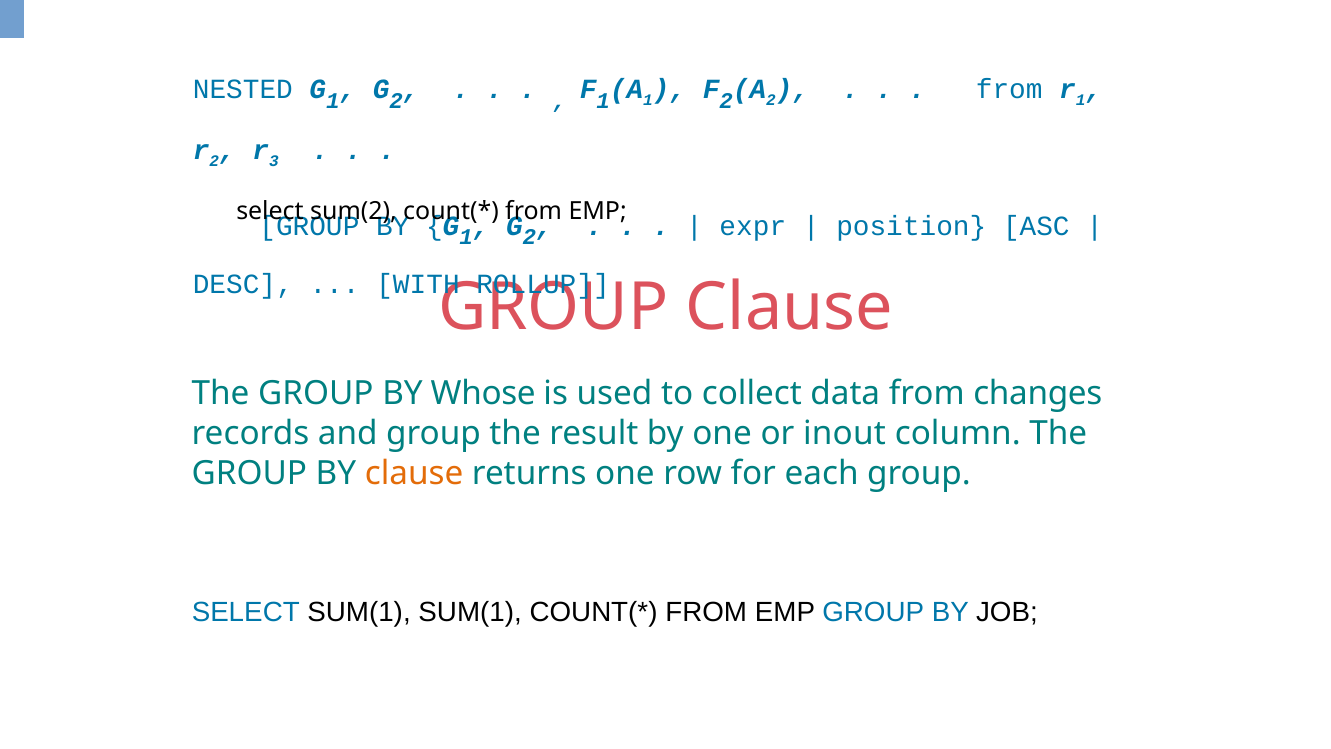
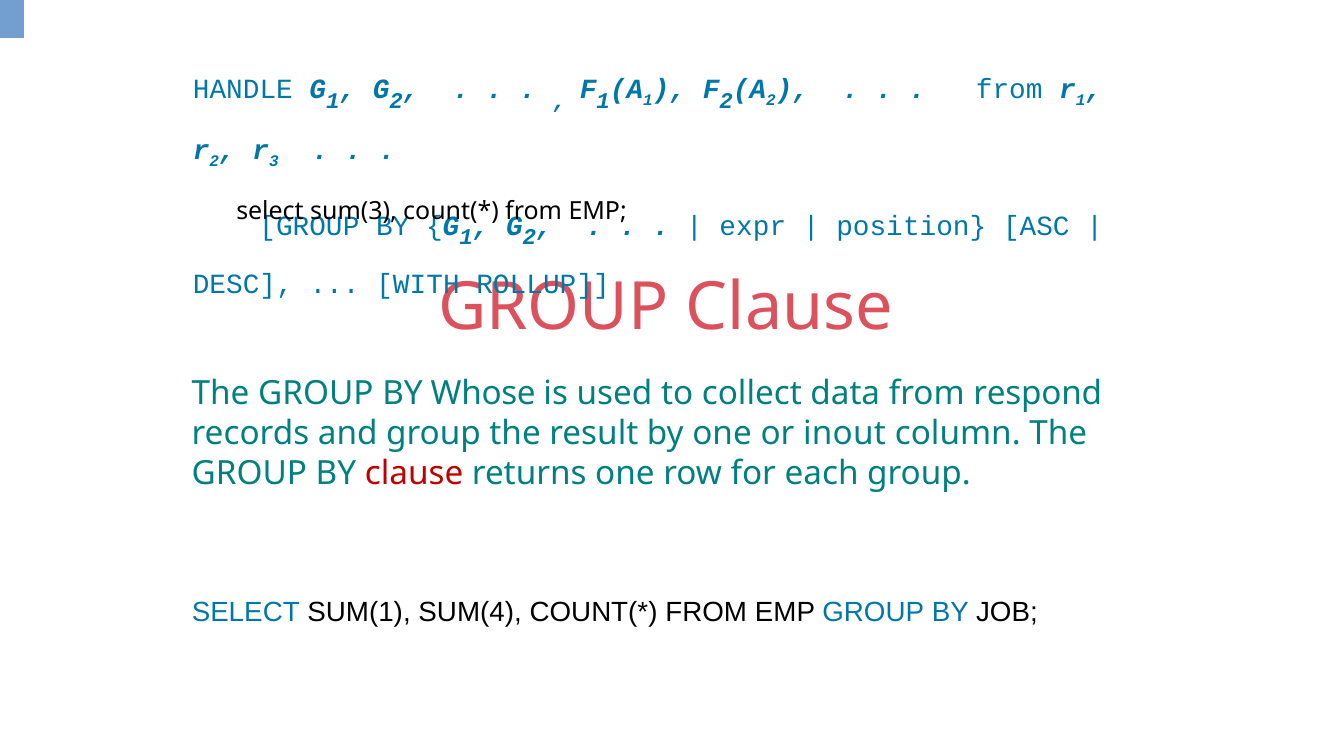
NESTED: NESTED -> HANDLE (243, 89)
sum(2: sum(2 -> sum(3 (353, 211)
changes: changes -> respond (1038, 394)
clause colour: orange -> red (414, 474)
SUM(1 SUM(1: SUM(1 -> SUM(4 (470, 612)
